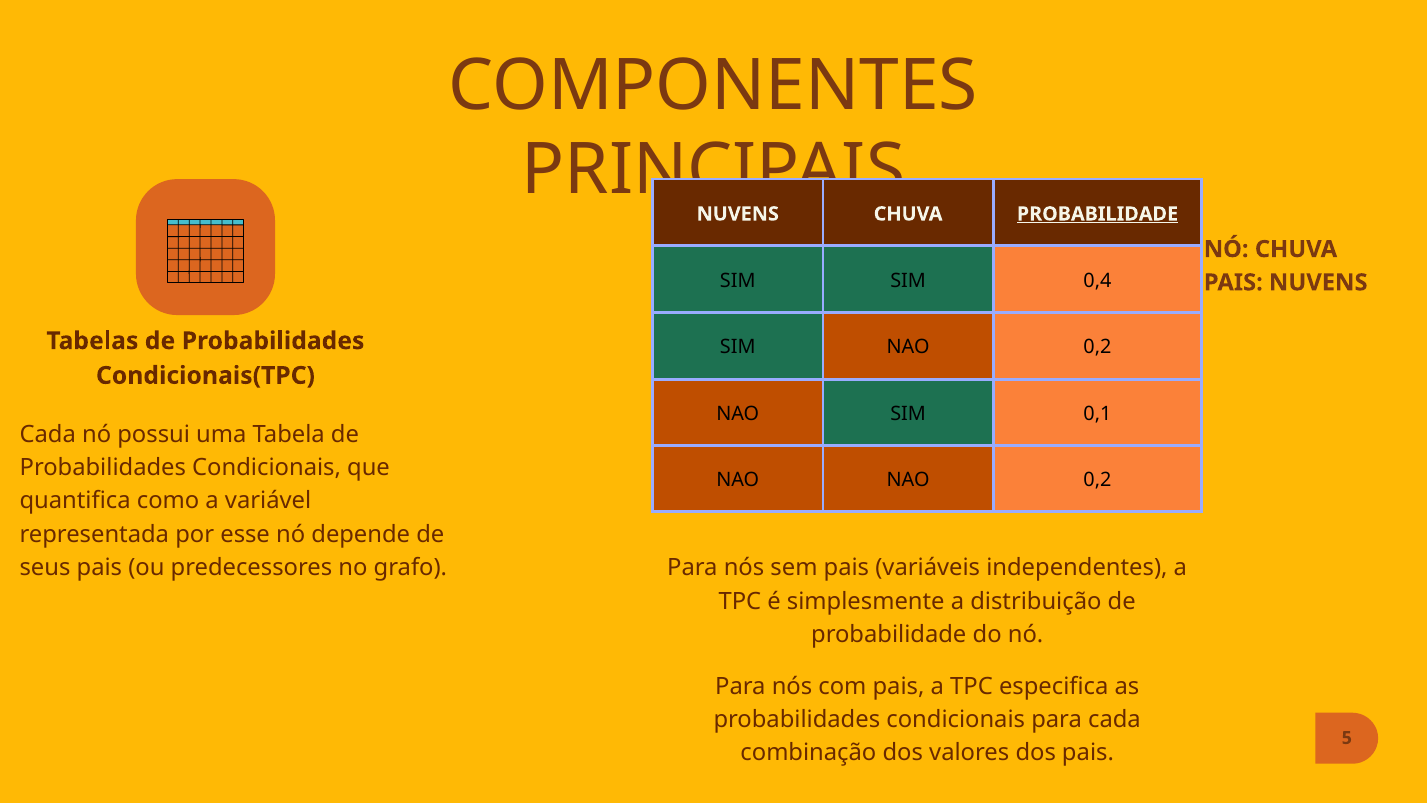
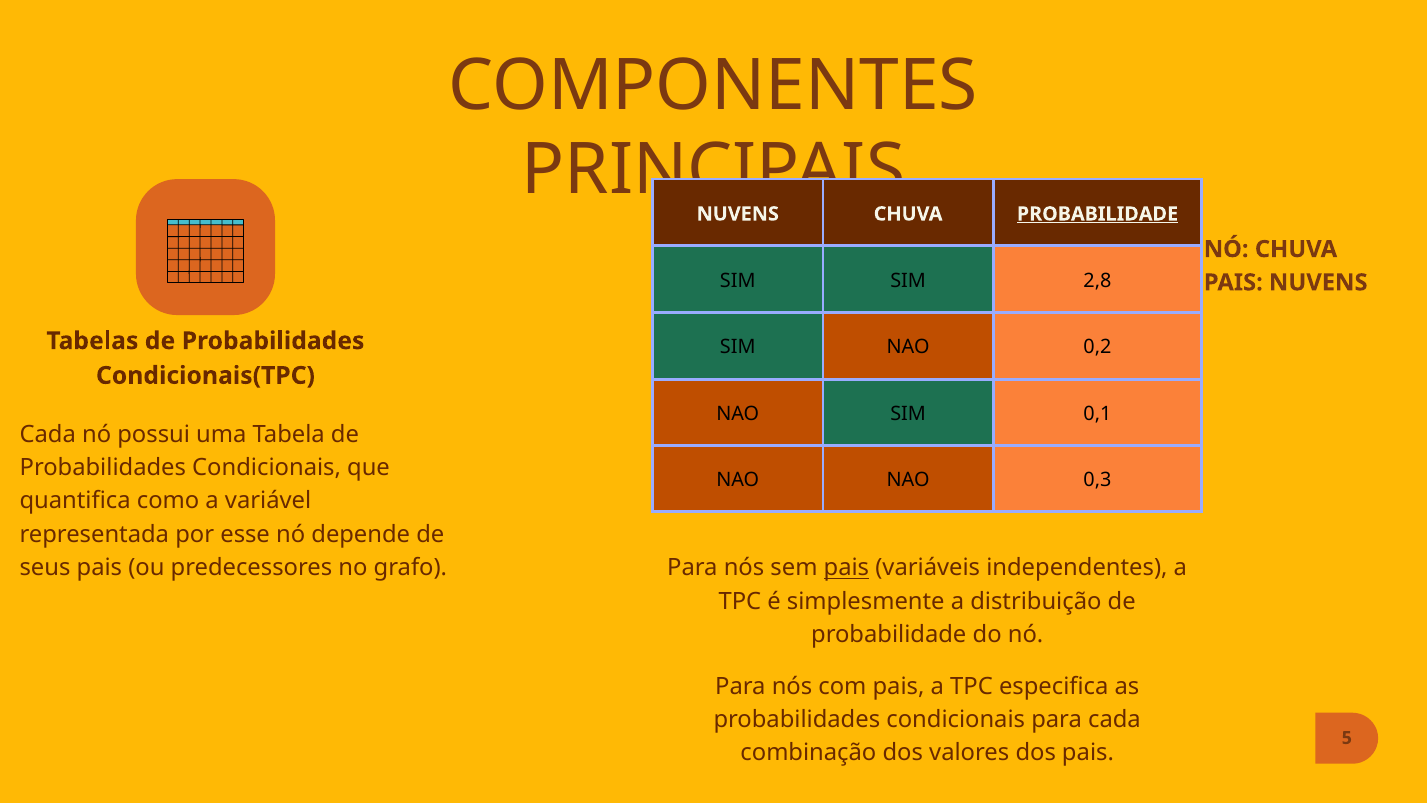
0,4: 0,4 -> 2,8 (1097, 281)
NAO NAO 0,2: 0,2 -> 0,3 (1097, 480)
pais underline: none -> present (846, 568)
